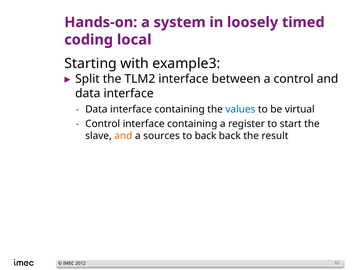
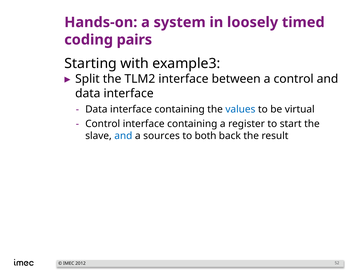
local: local -> pairs (134, 40)
and colour: orange -> blue (123, 136)
to back: back -> both (206, 136)
